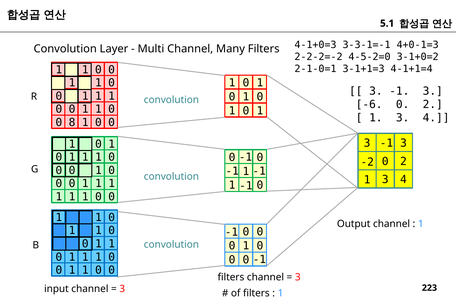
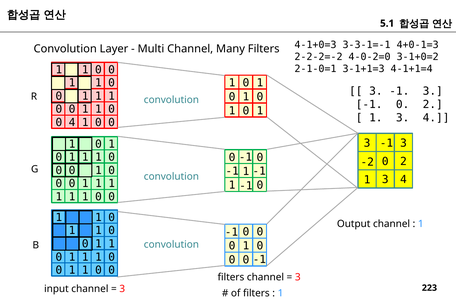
4-5-2=0: 4-5-2=0 -> 4-0-2=0 (370, 57)
-6: -6 -> -1 (369, 104)
0 8: 8 -> 4 (72, 122)
